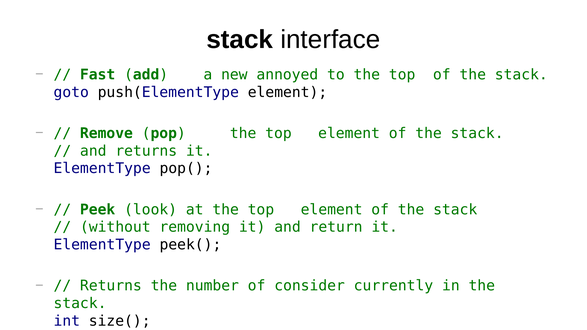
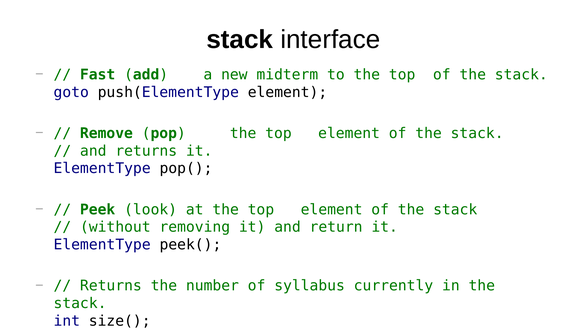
annoyed: annoyed -> midterm (287, 75)
consider: consider -> syllabus (310, 286)
